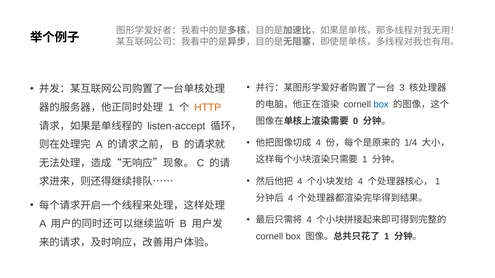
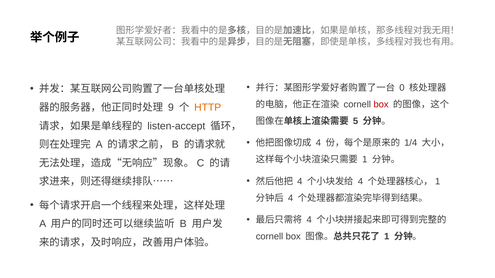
3: 3 -> 0 (402, 88)
box colour: blue -> red (381, 104)
1: 1 -> 9 (171, 108)
0: 0 -> 5 (356, 121)
